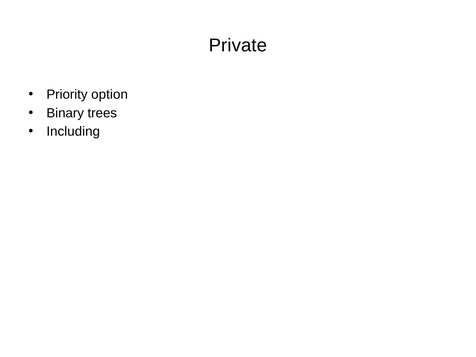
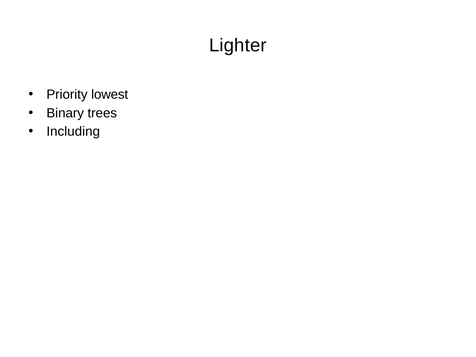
Private: Private -> Lighter (238, 45)
option: option -> lowest (110, 95)
